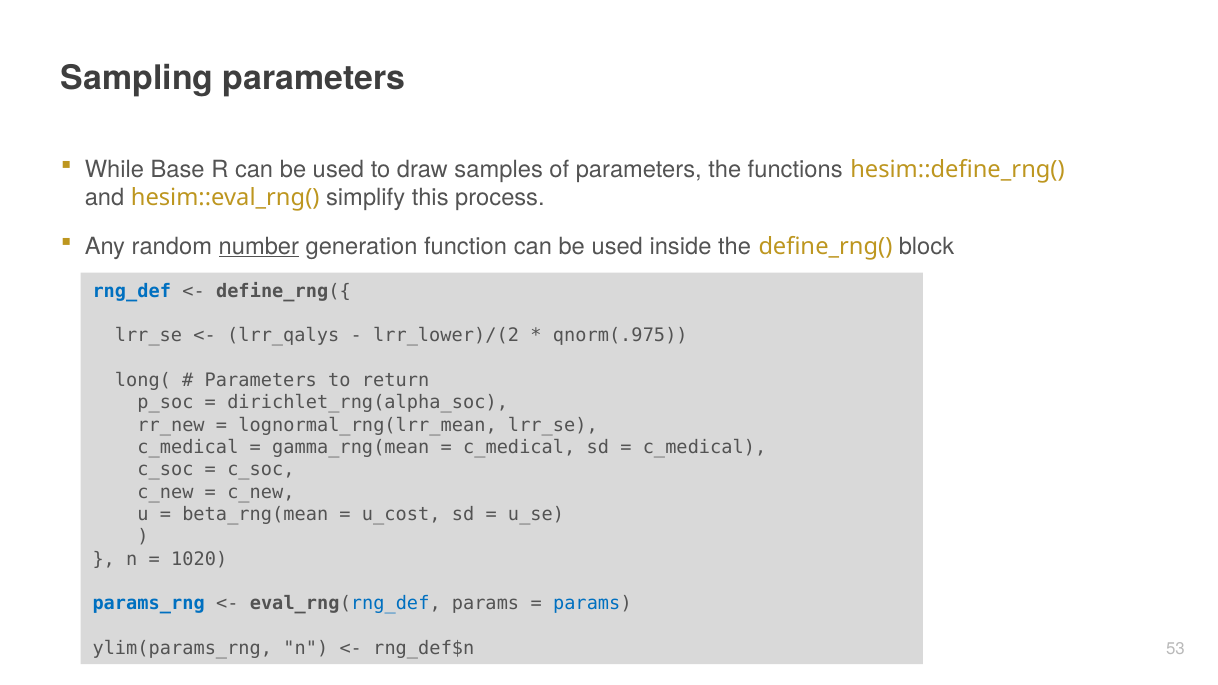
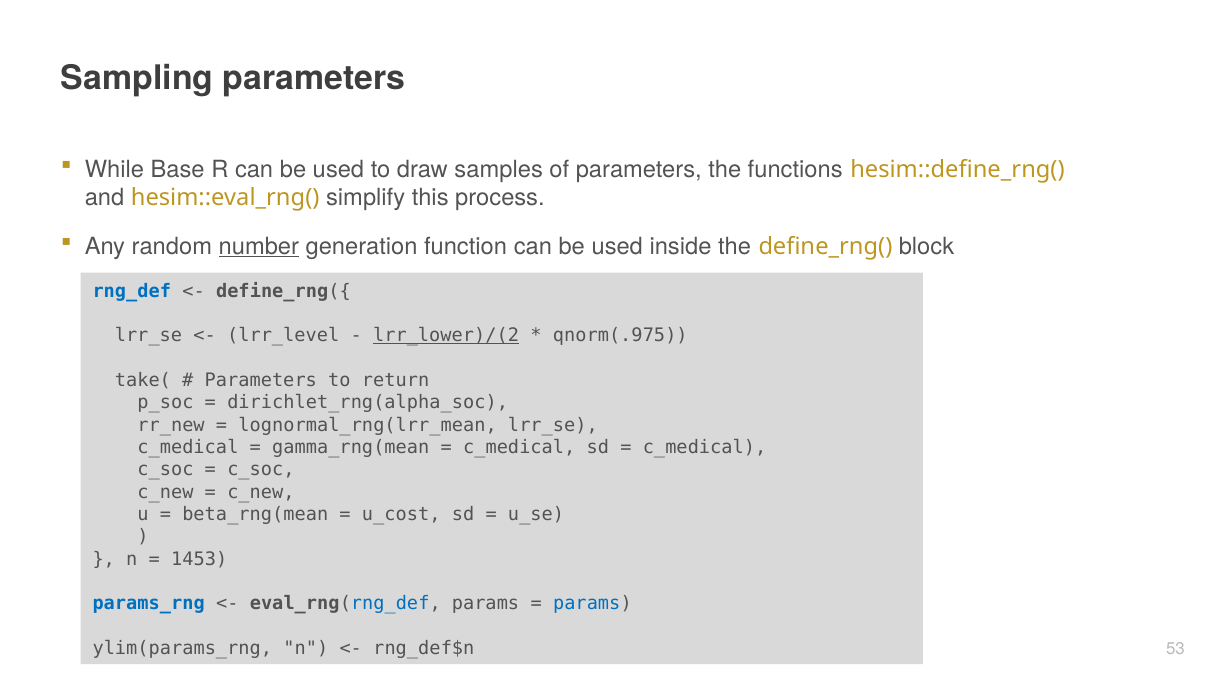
lrr_qalys: lrr_qalys -> lrr_level (283, 336)
lrr_lower)/(2 underline: none -> present (446, 336)
long(: long( -> take( (143, 380)
1020: 1020 -> 1453 (199, 559)
